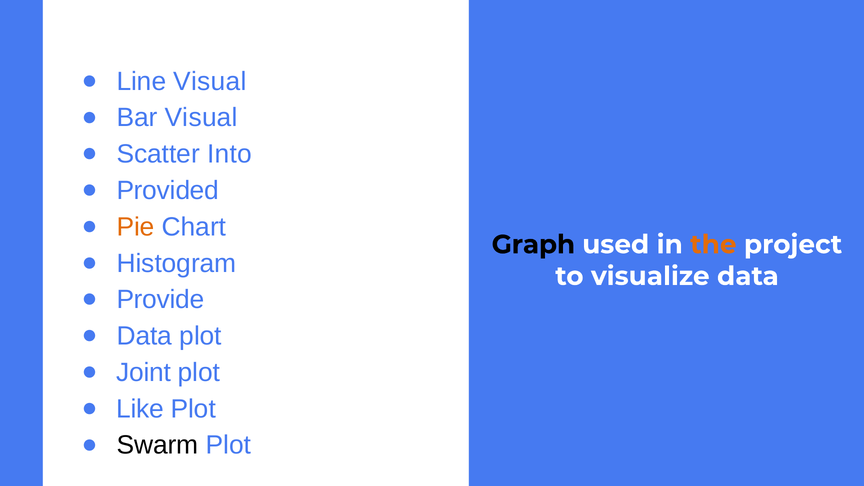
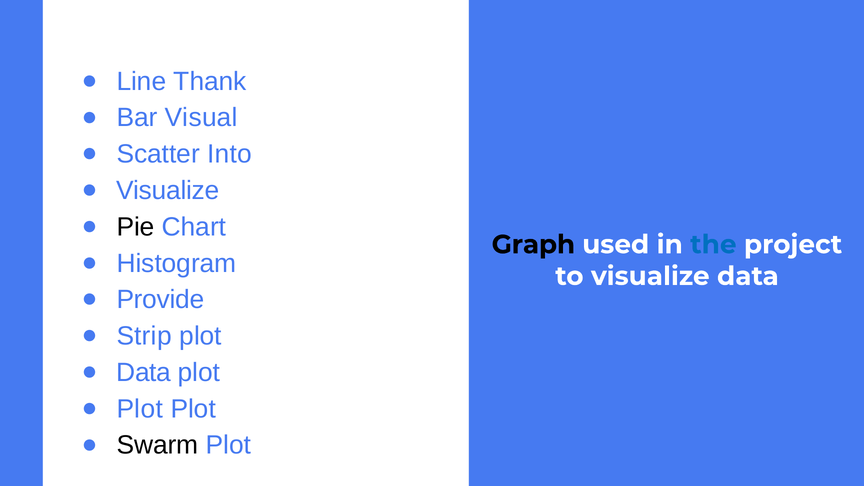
Line Visual: Visual -> Thank (210, 81)
Provided: Provided -> Visualize (168, 191)
Pie colour: orange -> black (136, 227)
the colour: orange -> blue (713, 245)
Data: Data -> Strip (144, 336)
Joint: Joint -> Data (144, 373)
Like: Like -> Plot (140, 409)
